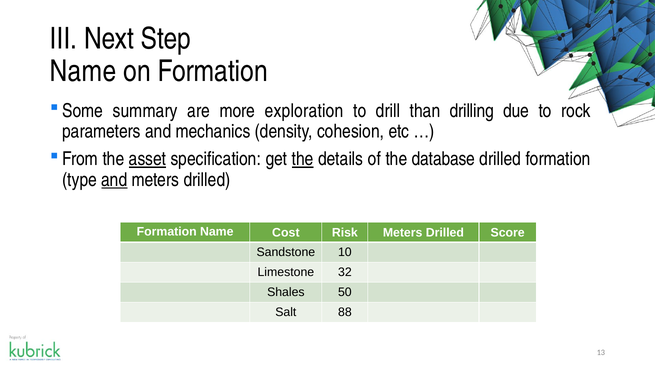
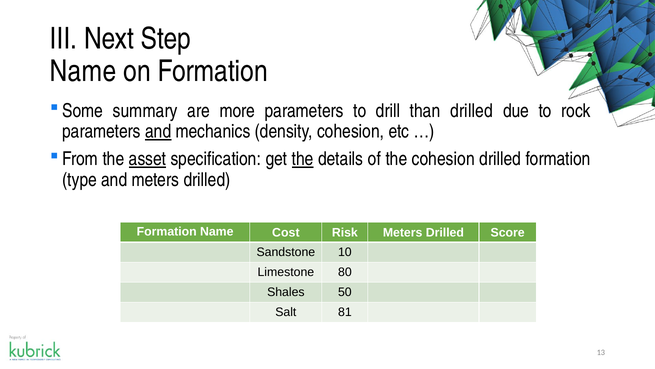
more exploration: exploration -> parameters (304, 111)
than drilling: drilling -> drilled (472, 111)
and underline: none -> present (158, 131)
the database: database -> cohesion (443, 159)
and underline: present -> none (114, 179)
32: 32 -> 80 (345, 272)
88: 88 -> 81 (345, 312)
